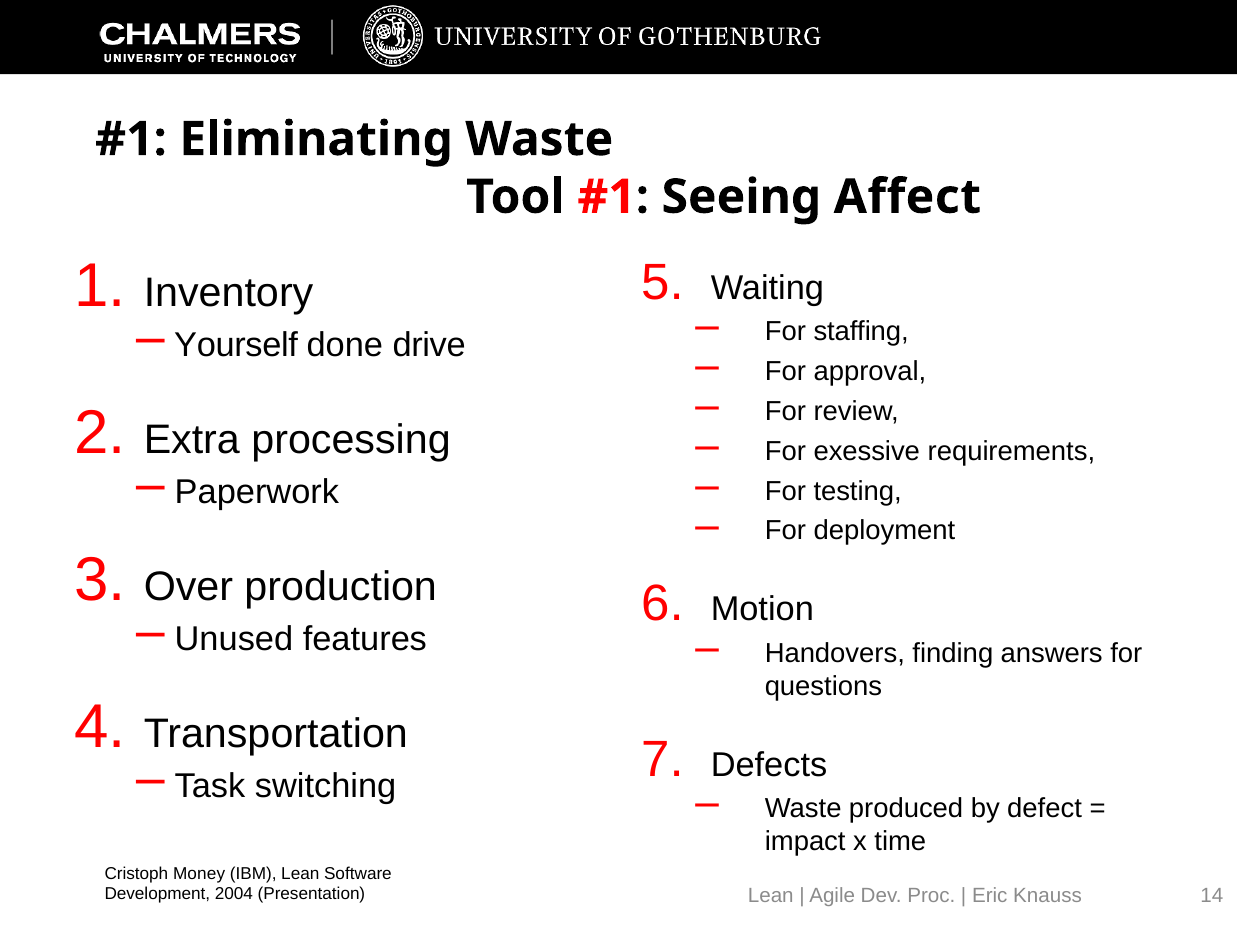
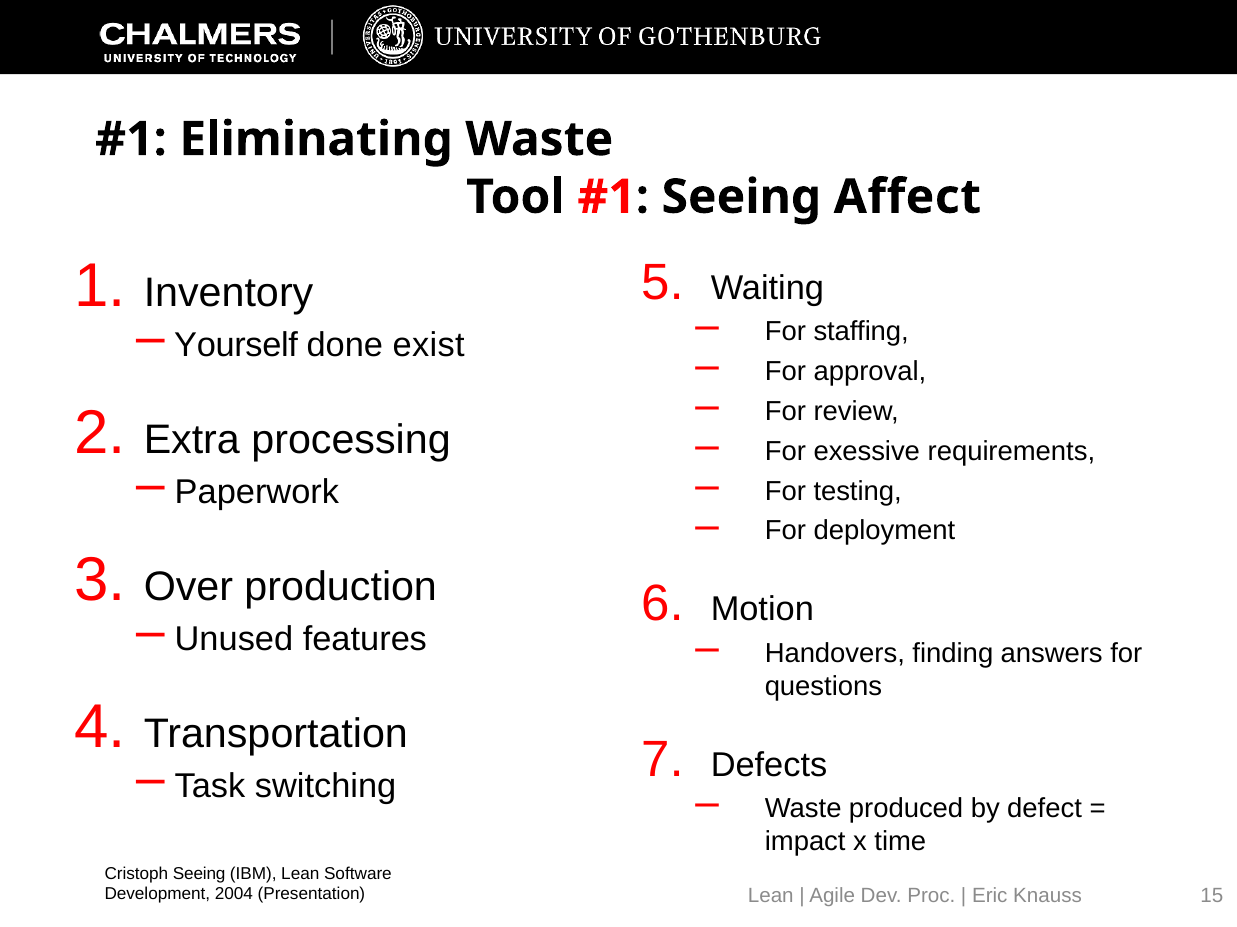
drive: drive -> exist (429, 345)
Cristoph Money: Money -> Seeing (199, 874)
14: 14 -> 15 (1212, 896)
